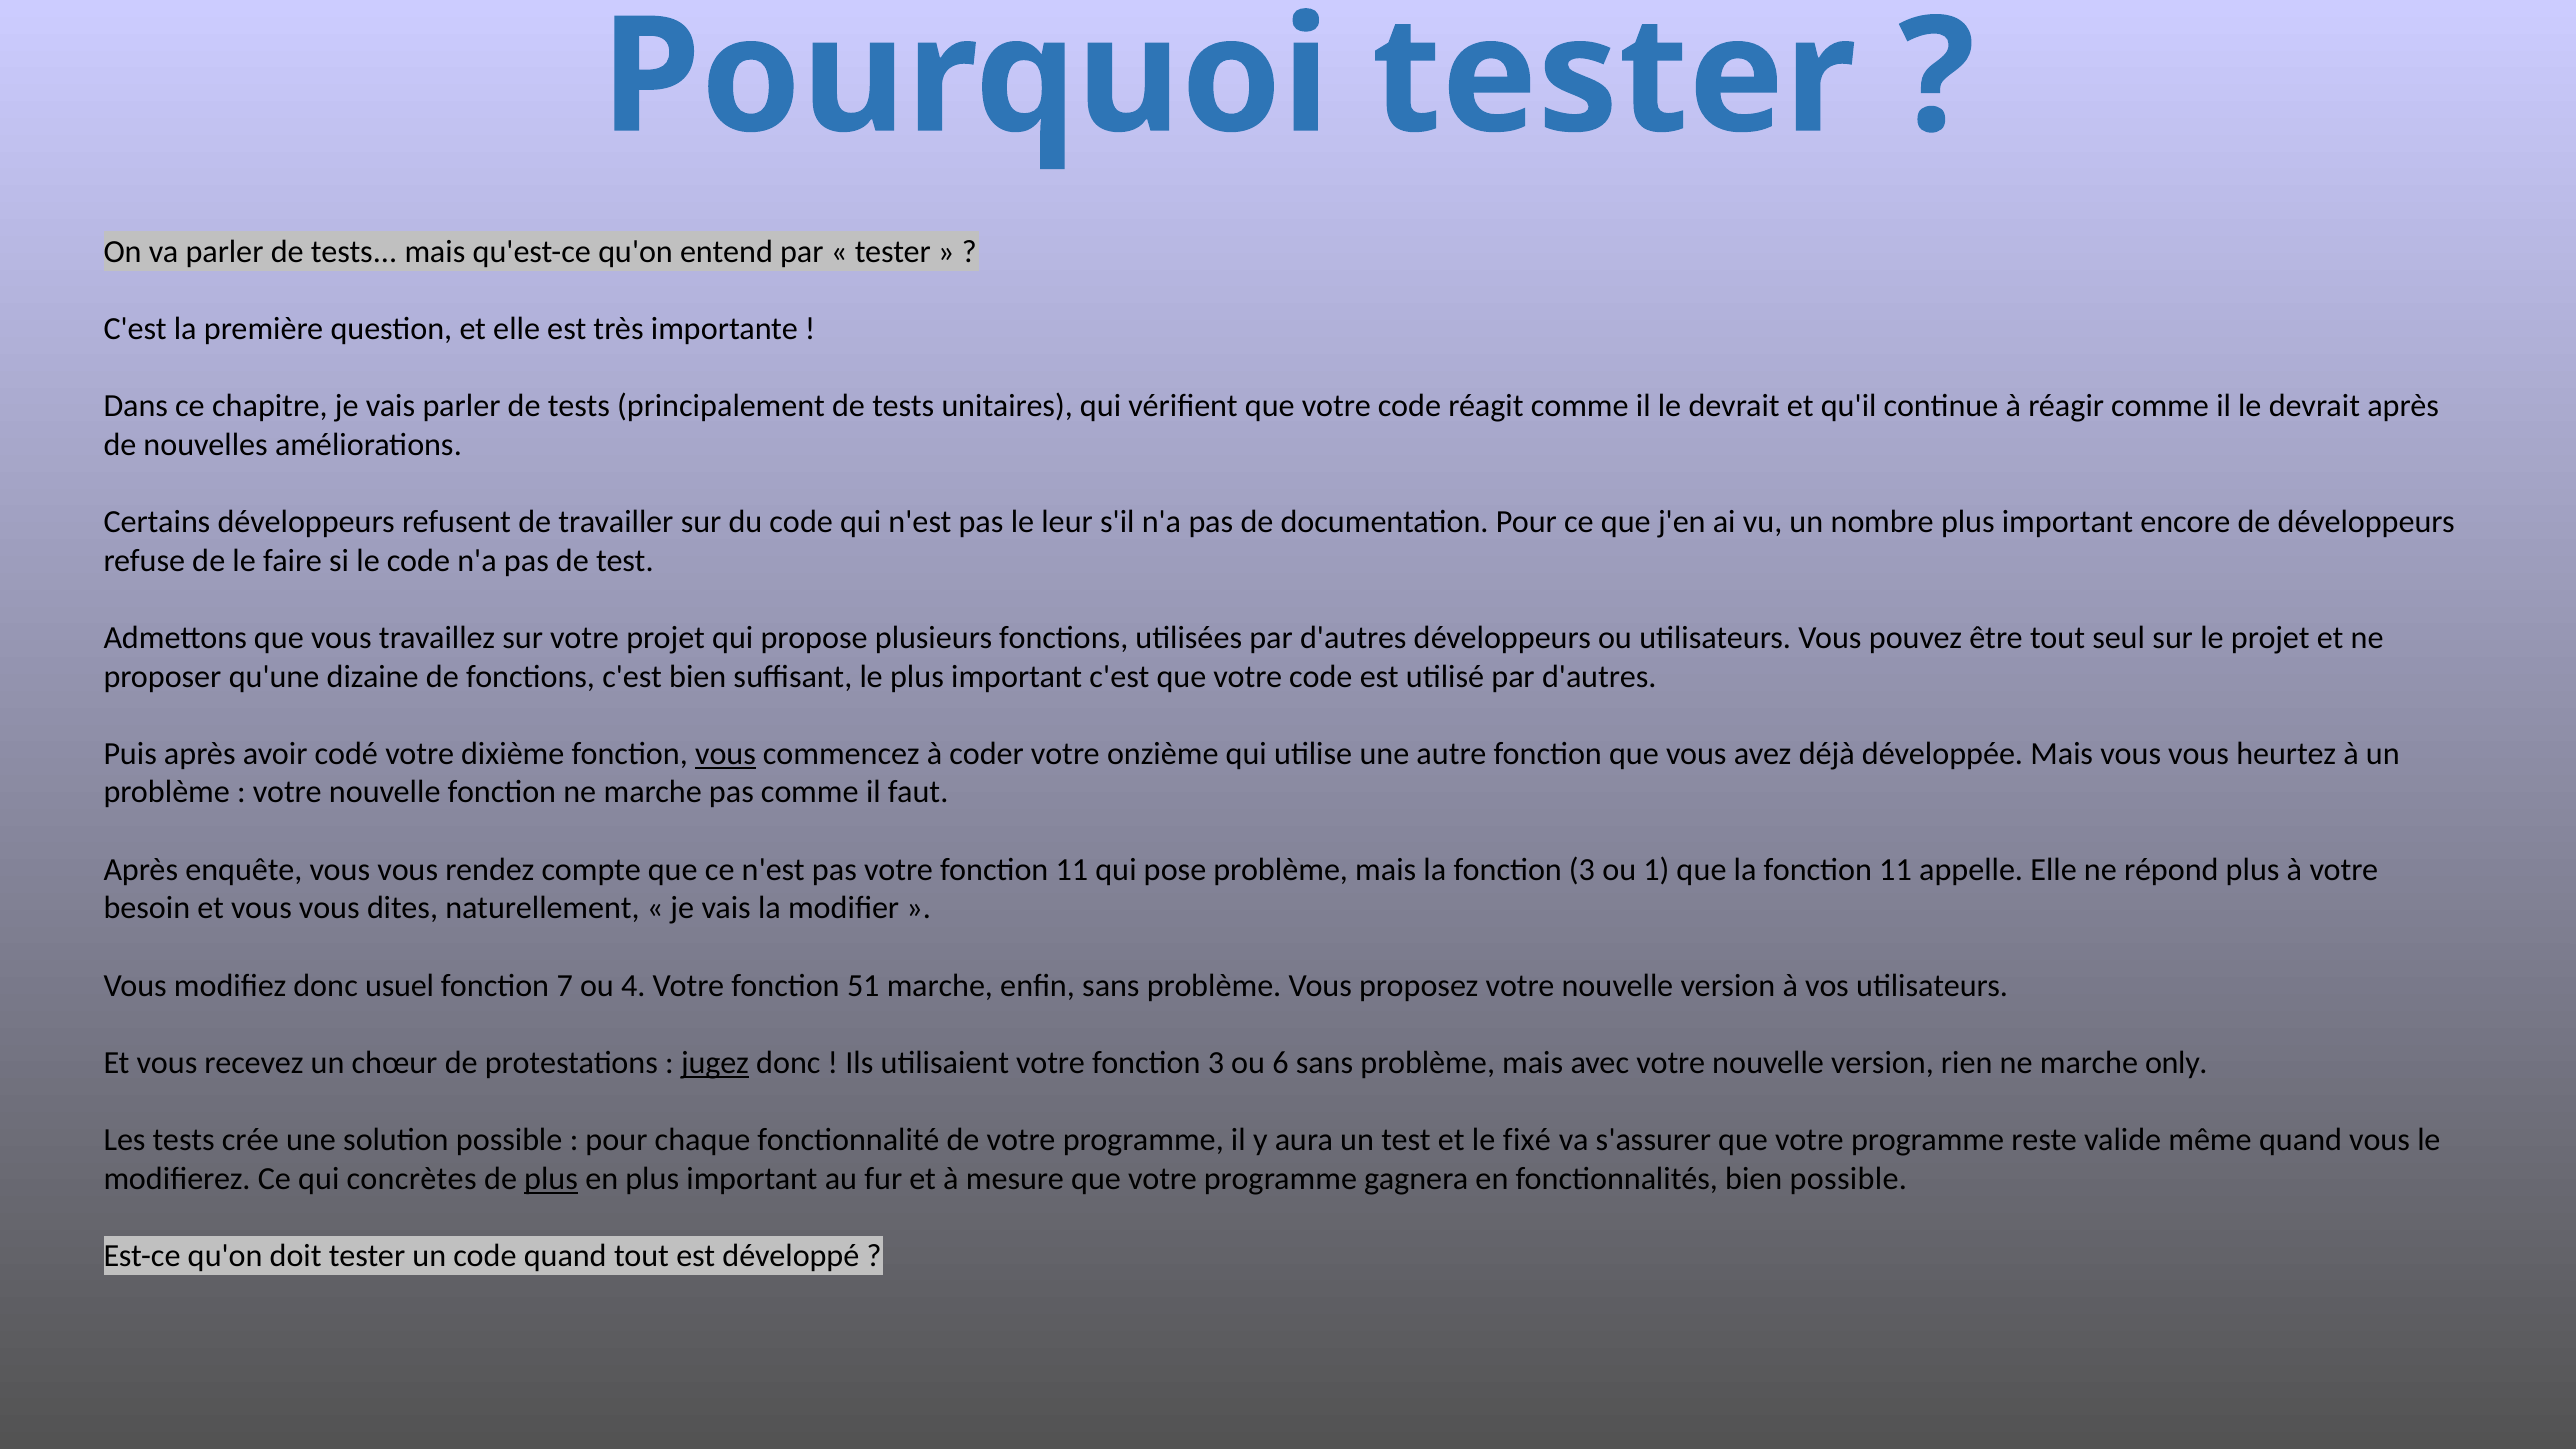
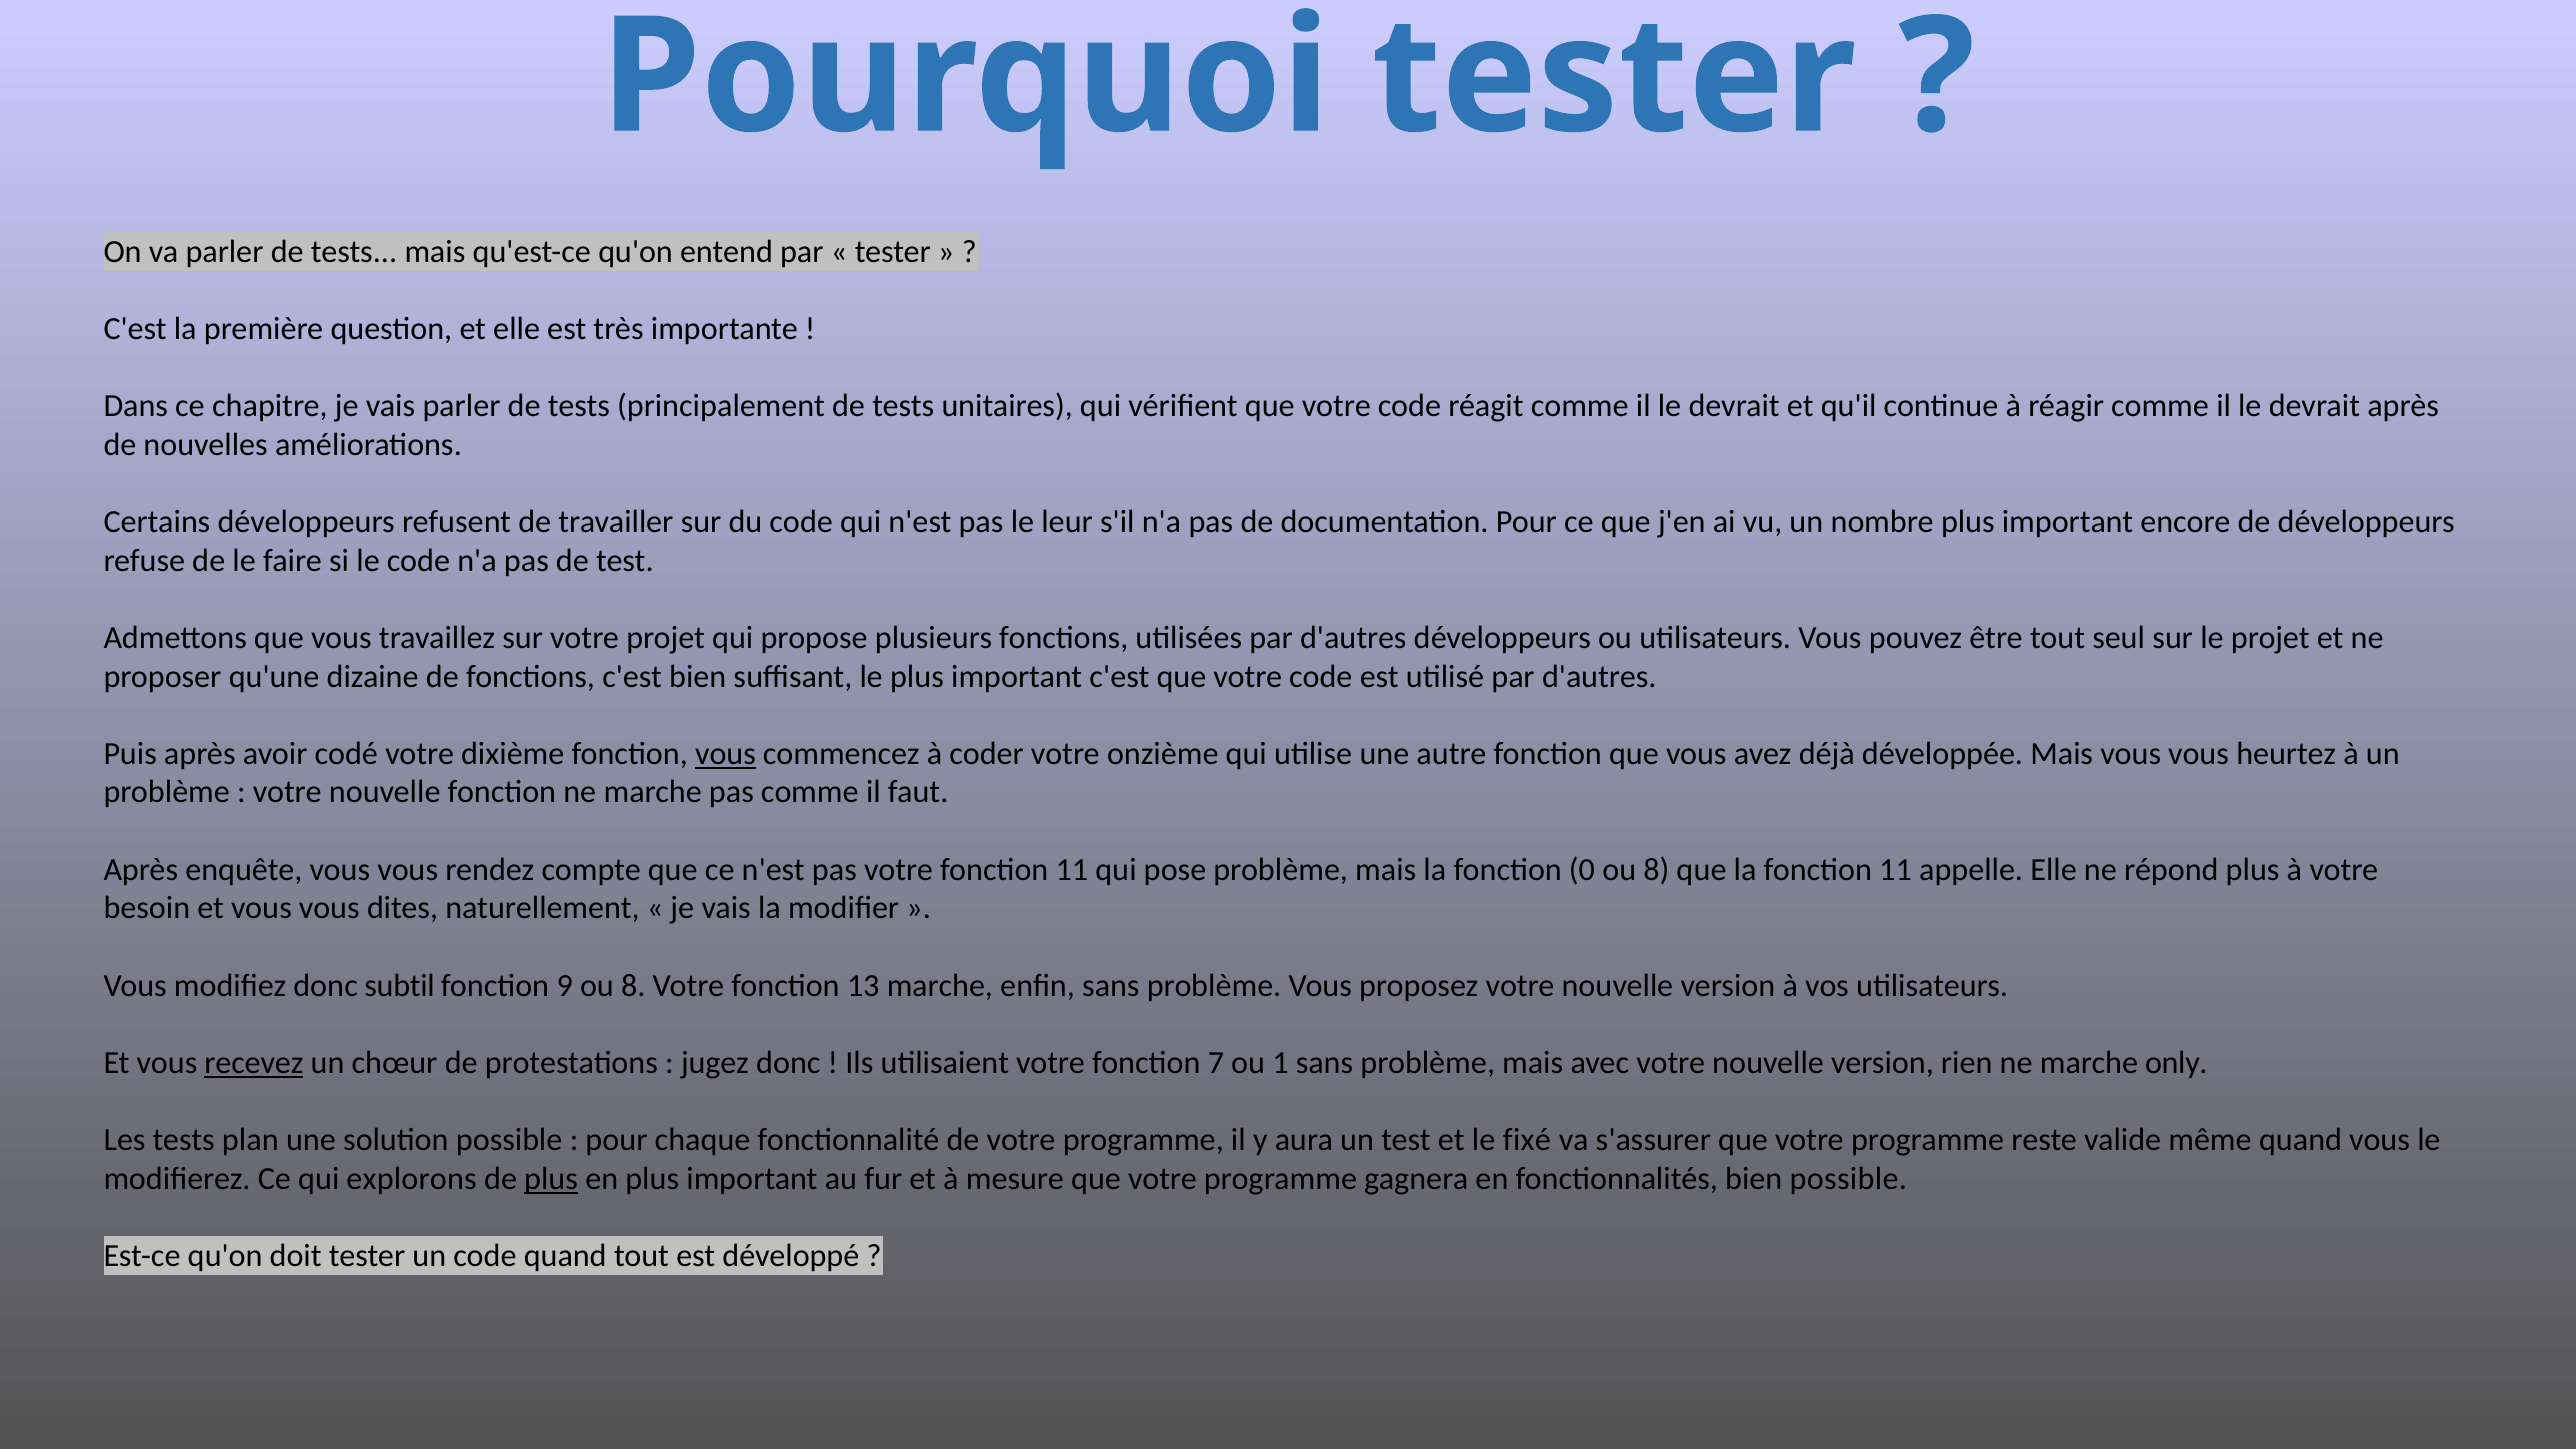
la fonction 3: 3 -> 0 (1582, 870)
1: 1 -> 8 (1656, 870)
usuel: usuel -> subtil (400, 986)
7: 7 -> 9 (565, 986)
4: 4 -> 8 (633, 986)
51: 51 -> 13 (863, 986)
recevez underline: none -> present (254, 1063)
jugez underline: present -> none (715, 1063)
votre fonction 3: 3 -> 7 (1216, 1063)
6: 6 -> 1 (1280, 1063)
crée: crée -> plan (250, 1140)
concrètes: concrètes -> explorons (412, 1179)
